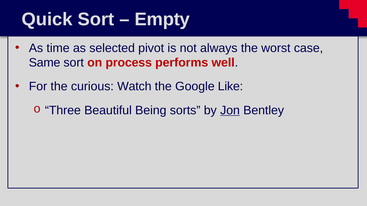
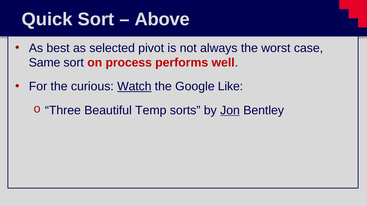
Empty: Empty -> Above (162, 19)
time: time -> best (58, 48)
Watch underline: none -> present (134, 87)
Being: Being -> Temp (151, 110)
